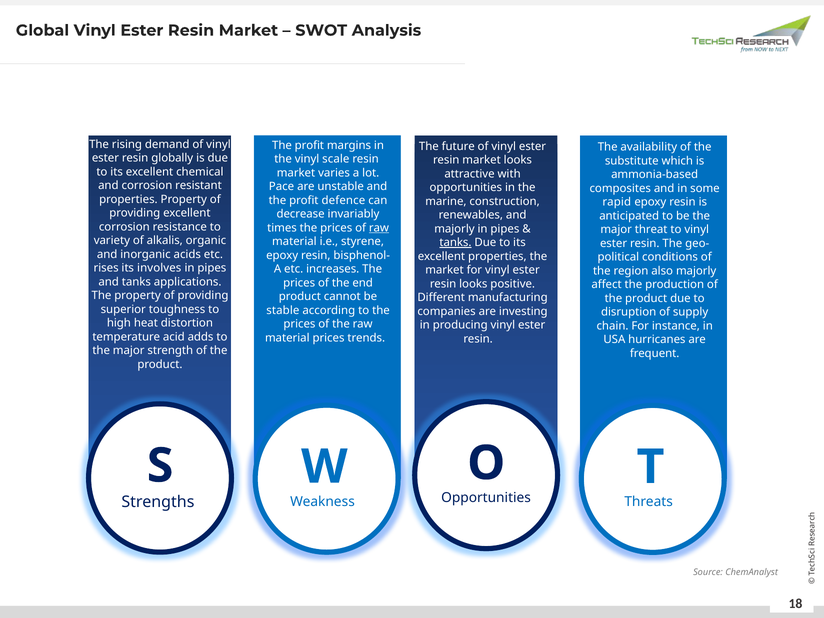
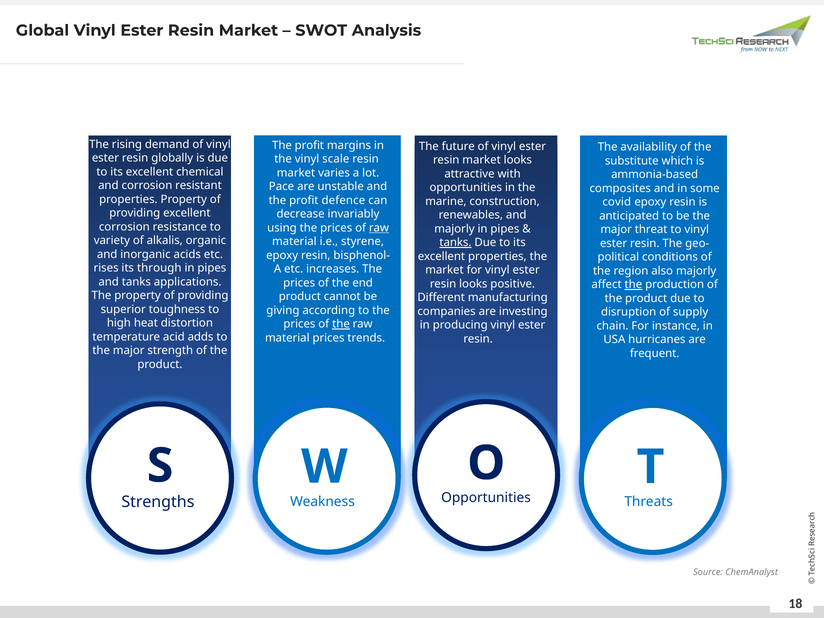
rapid: rapid -> covid (617, 202)
times: times -> using (282, 228)
involves: involves -> through (159, 268)
the underline: none -> present (633, 285)
stable: stable -> giving (283, 310)
the underline: none -> present (341, 324)
